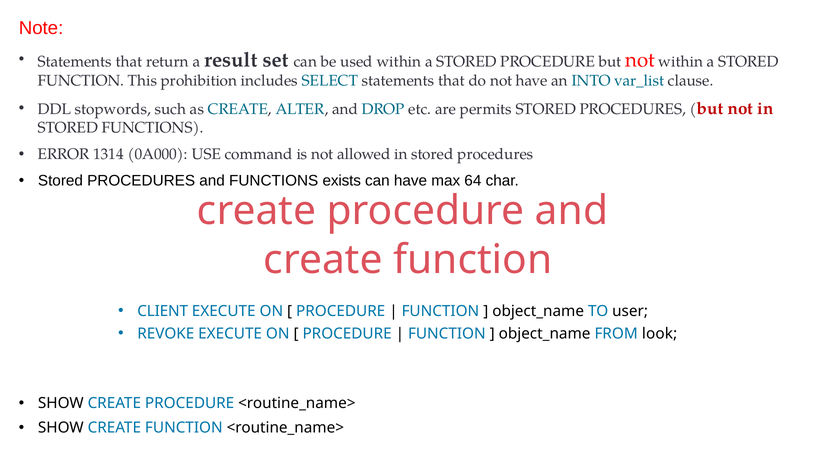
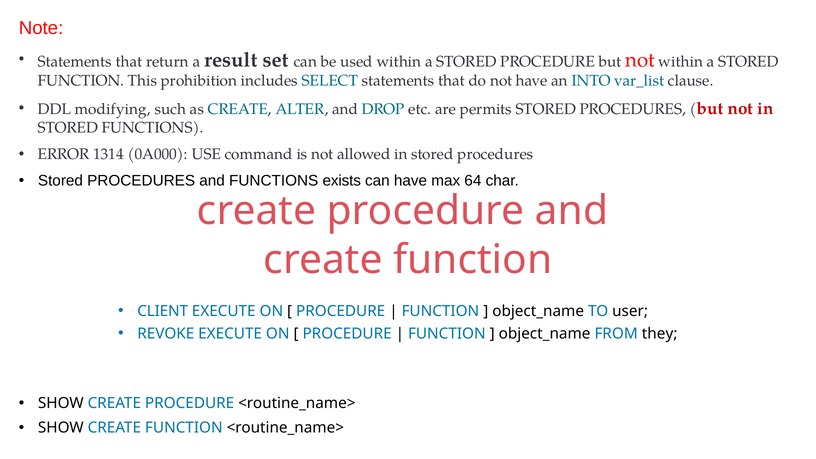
stopwords: stopwords -> modifying (113, 109)
look: look -> they (660, 333)
